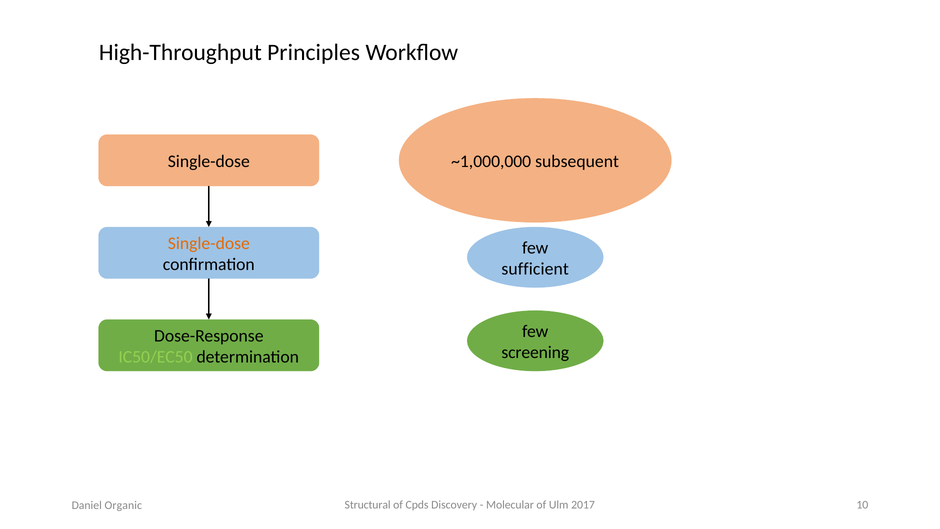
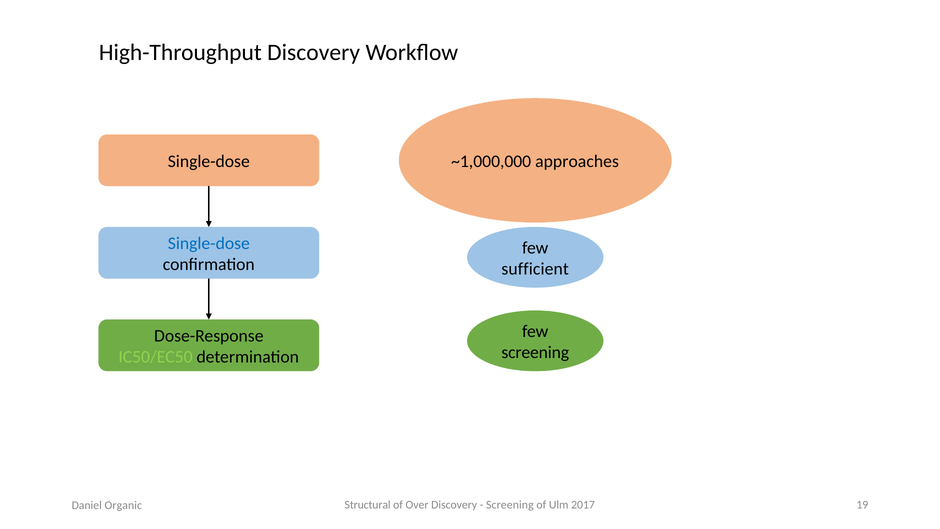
High-Throughput Principles: Principles -> Discovery (314, 52)
subsequent: subsequent -> approaches (577, 161)
Single-dose colour: orange -> blue (209, 243)
Cpds: Cpds -> Over (417, 505)
Molecular: Molecular -> Screening (510, 505)
10: 10 -> 19 (862, 505)
